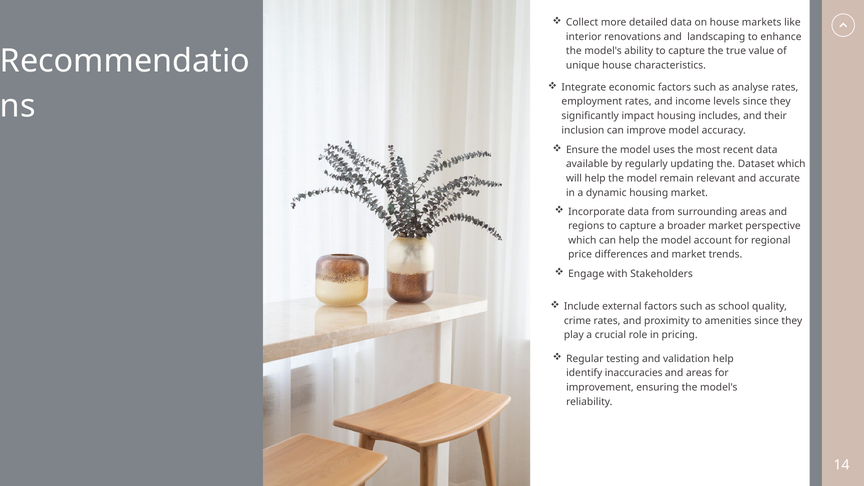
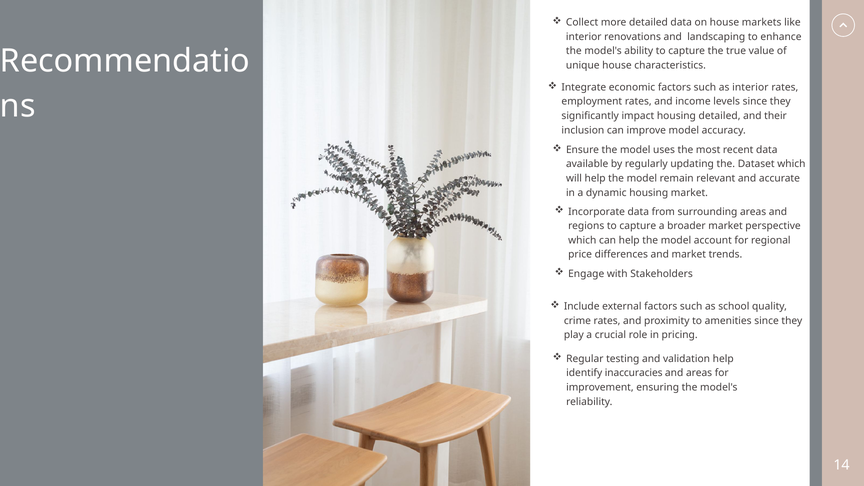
as analyse: analyse -> interior (750, 87)
housing includes: includes -> detailed (720, 116)
